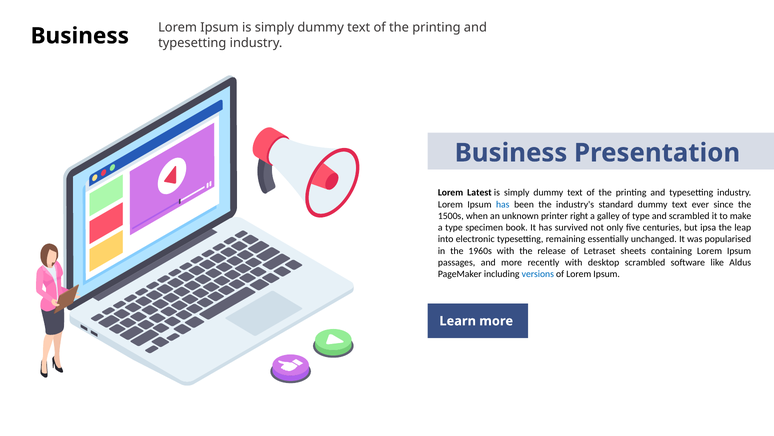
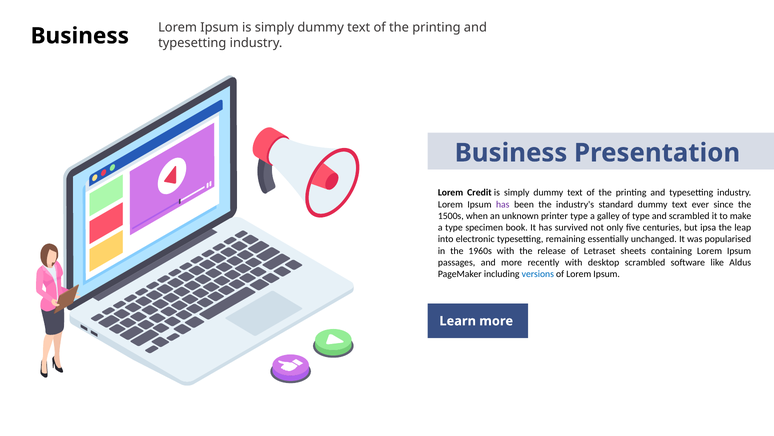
Latest: Latest -> Credit (479, 193)
has colour: blue -> purple (503, 204)
printer right: right -> type (579, 216)
